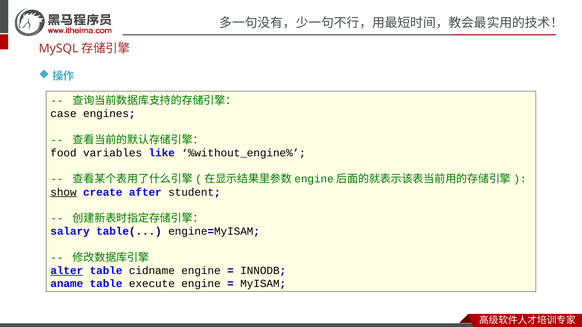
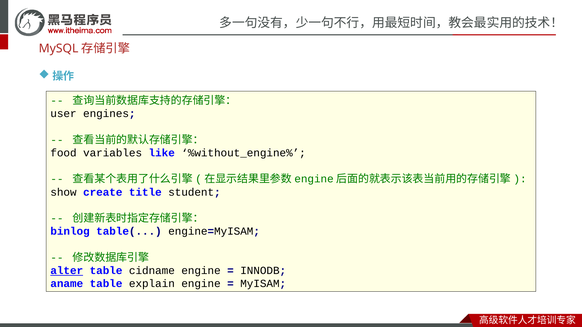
case: case -> user (63, 114)
show underline: present -> none (63, 192)
after: after -> title (145, 192)
salary: salary -> binlog (70, 232)
execute: execute -> explain (152, 284)
